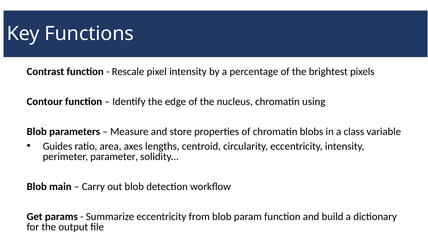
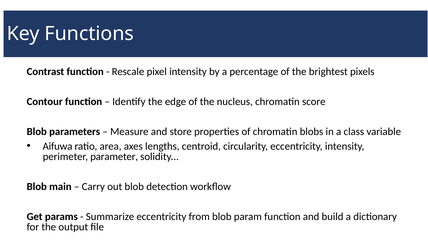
using: using -> score (314, 102)
Guides: Guides -> Aifuwa (58, 146)
